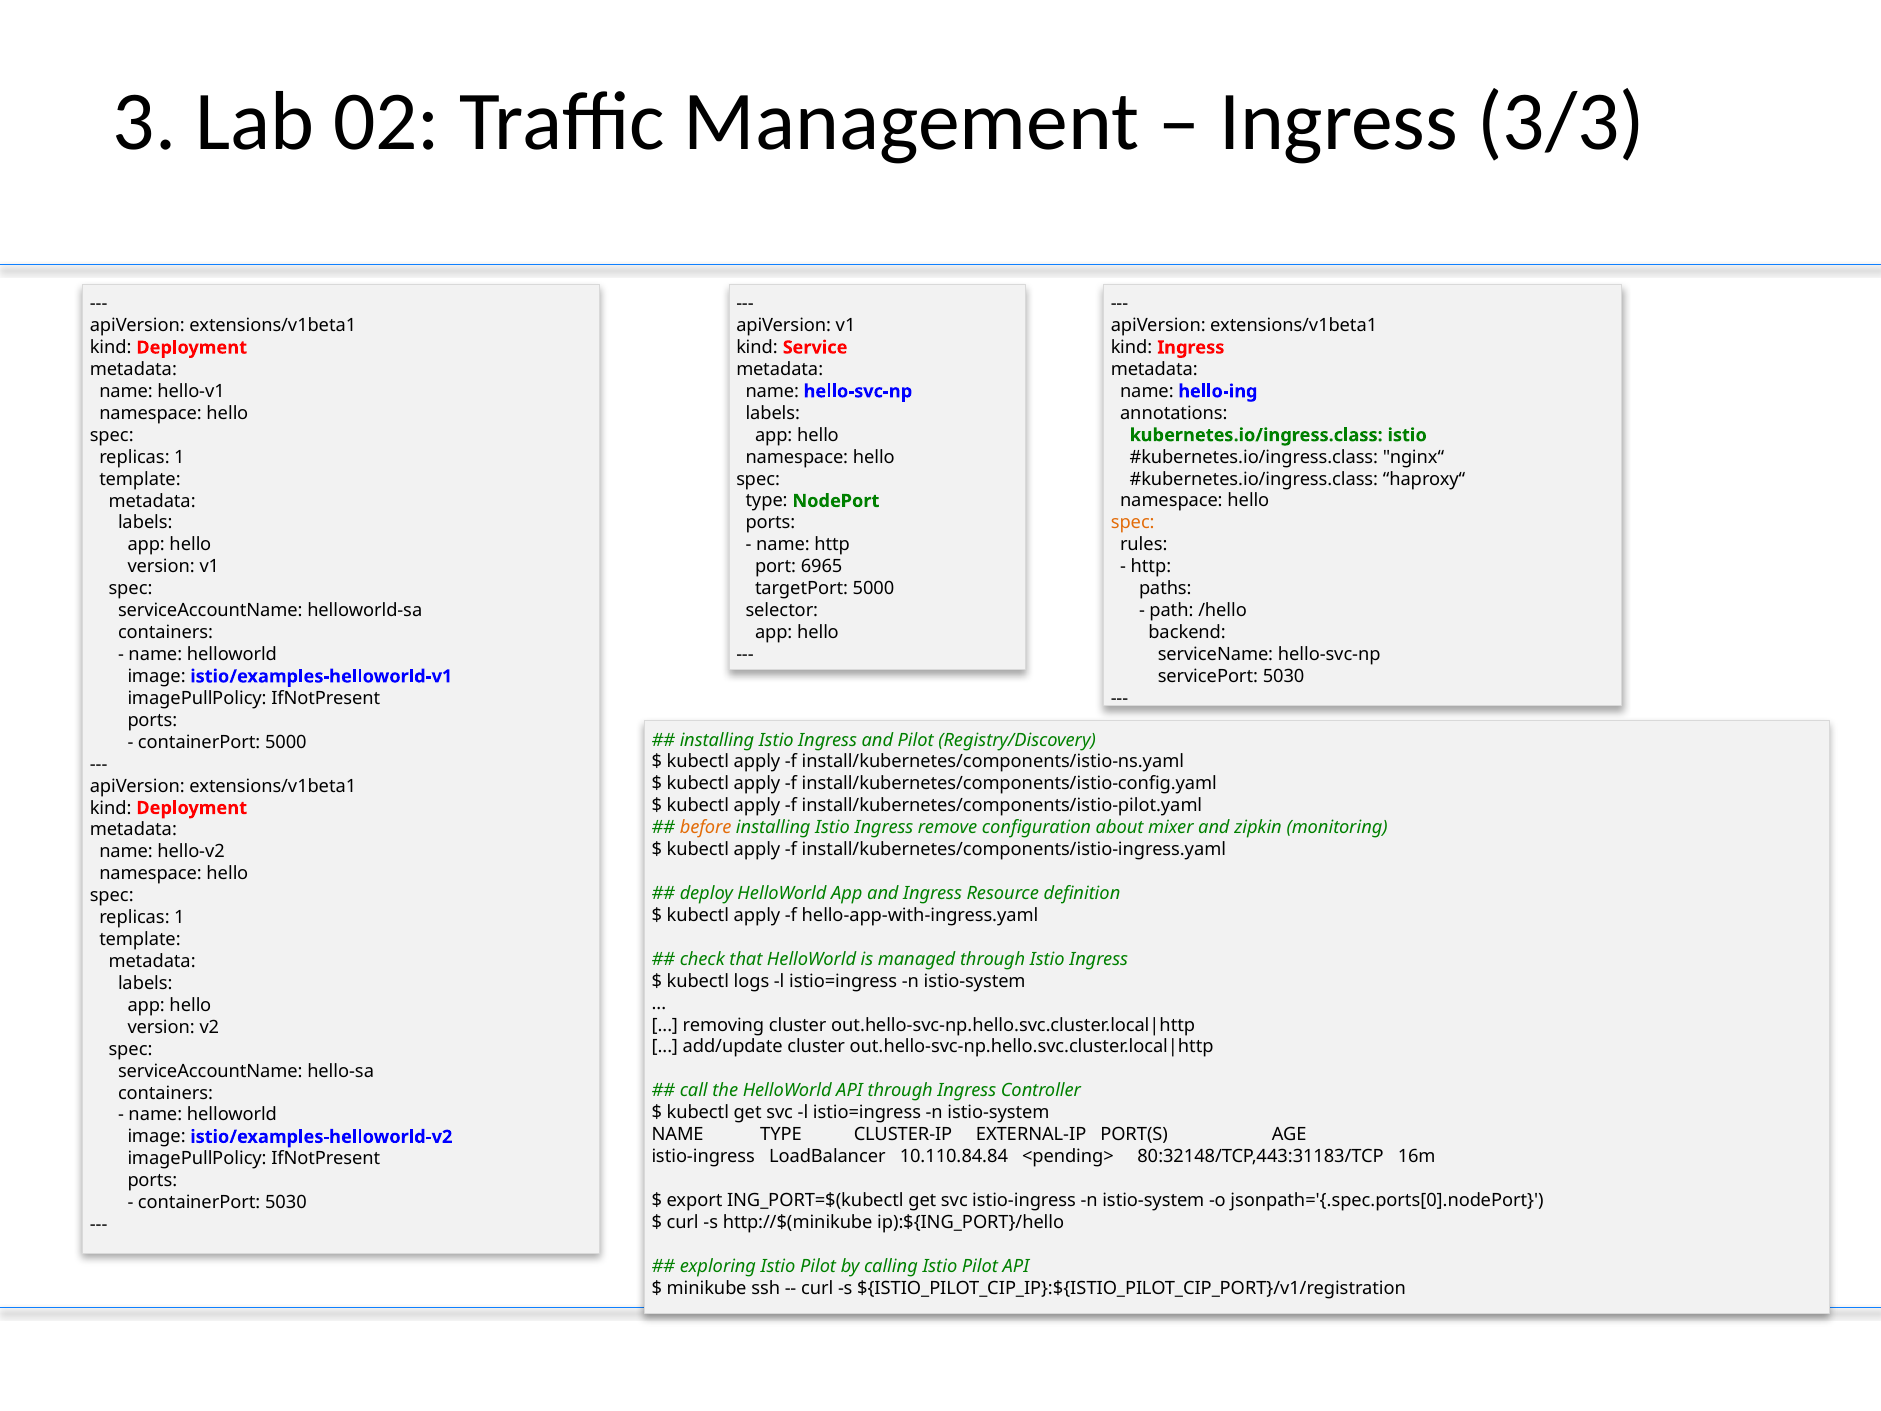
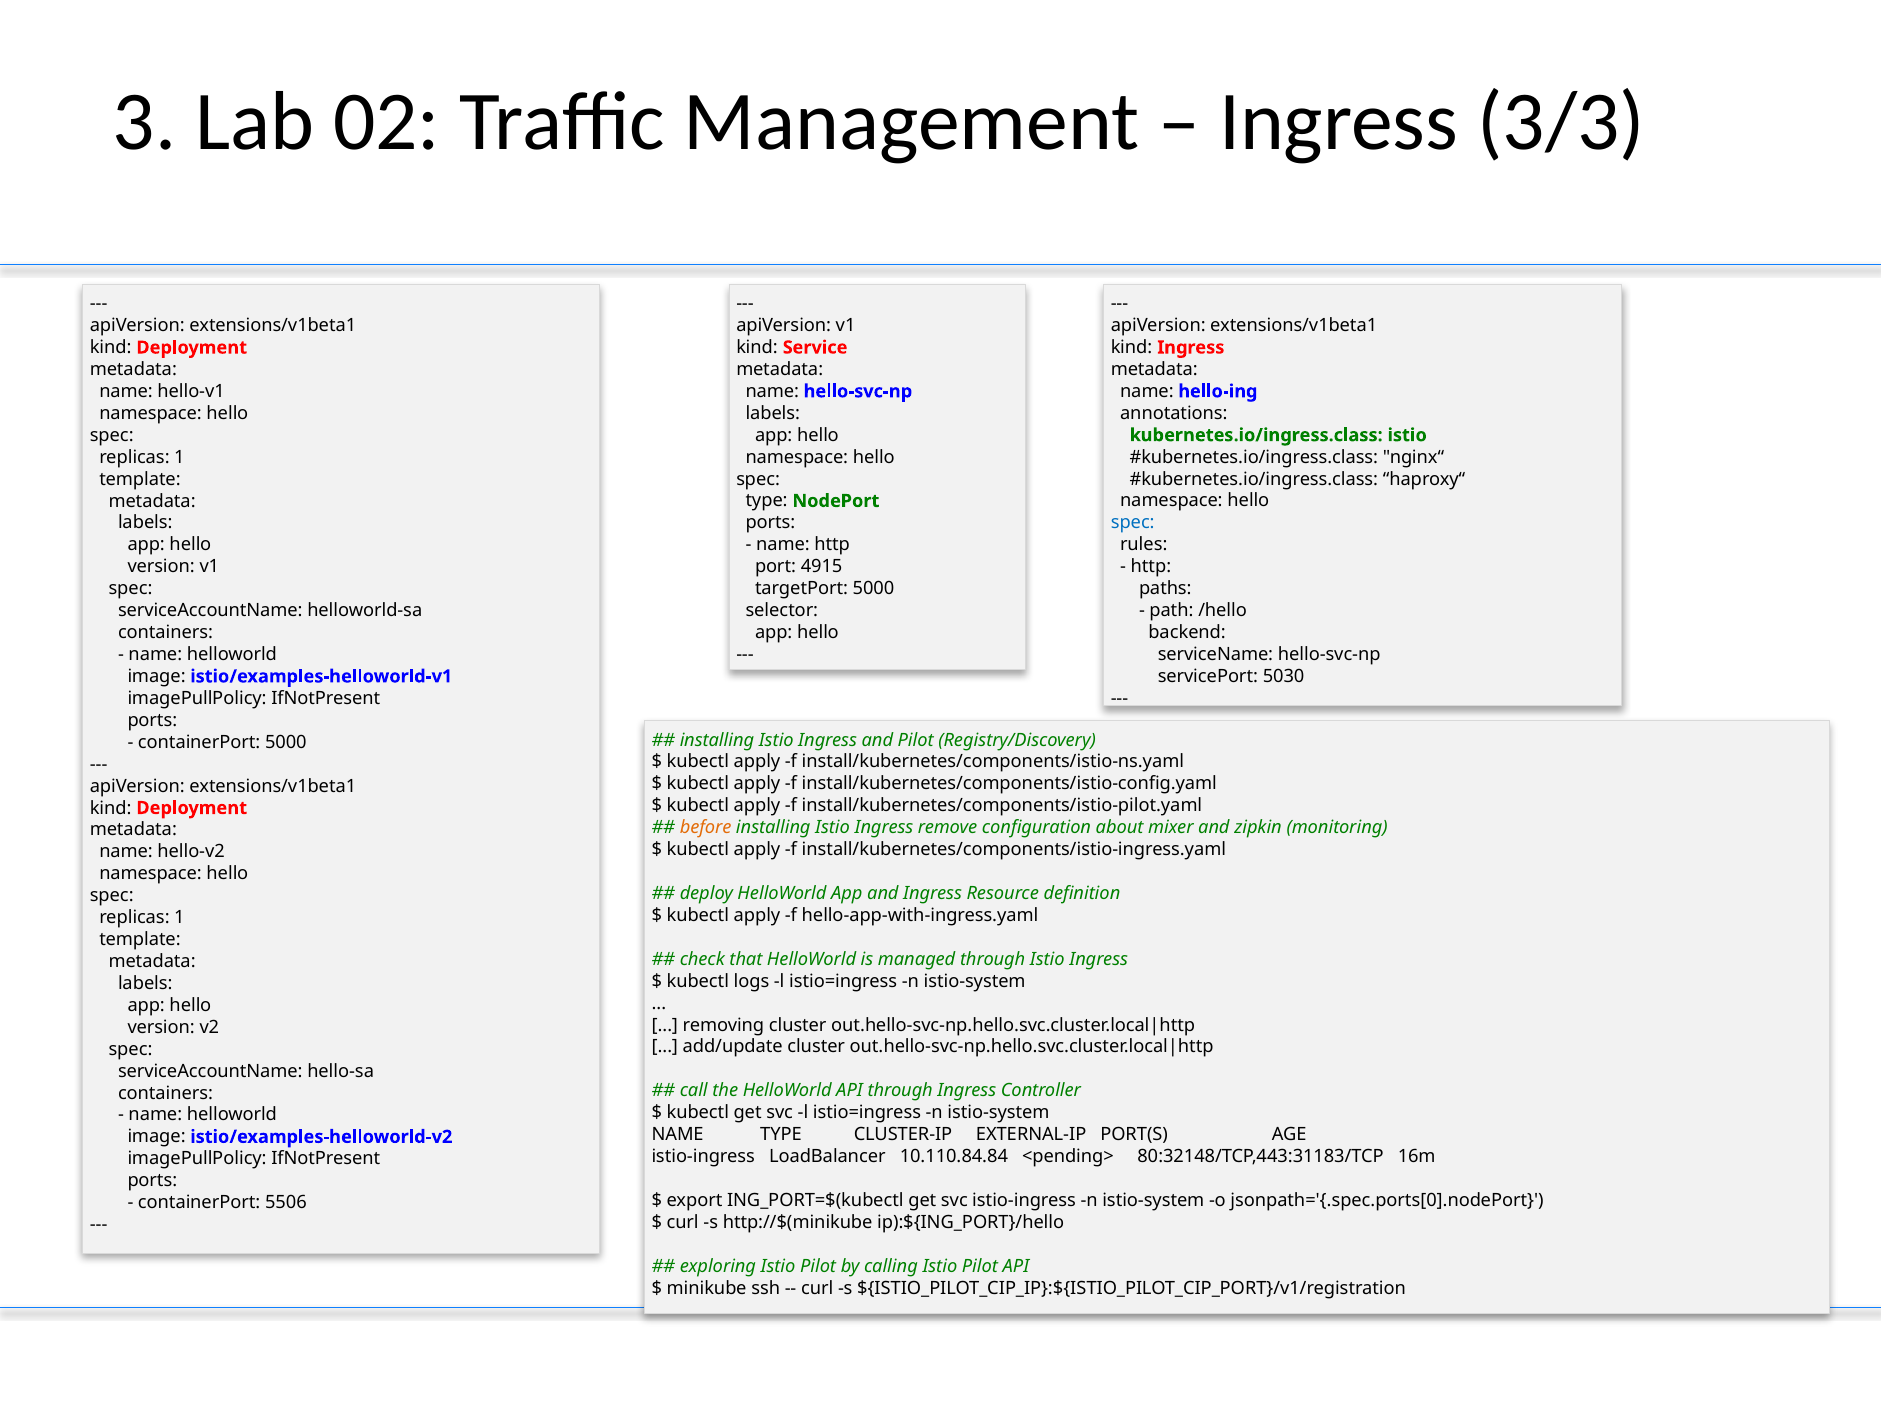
spec colour: orange -> blue (1133, 523)
6965: 6965 -> 4915 (822, 567)
containerPort 5030: 5030 -> 5506 (286, 1202)
